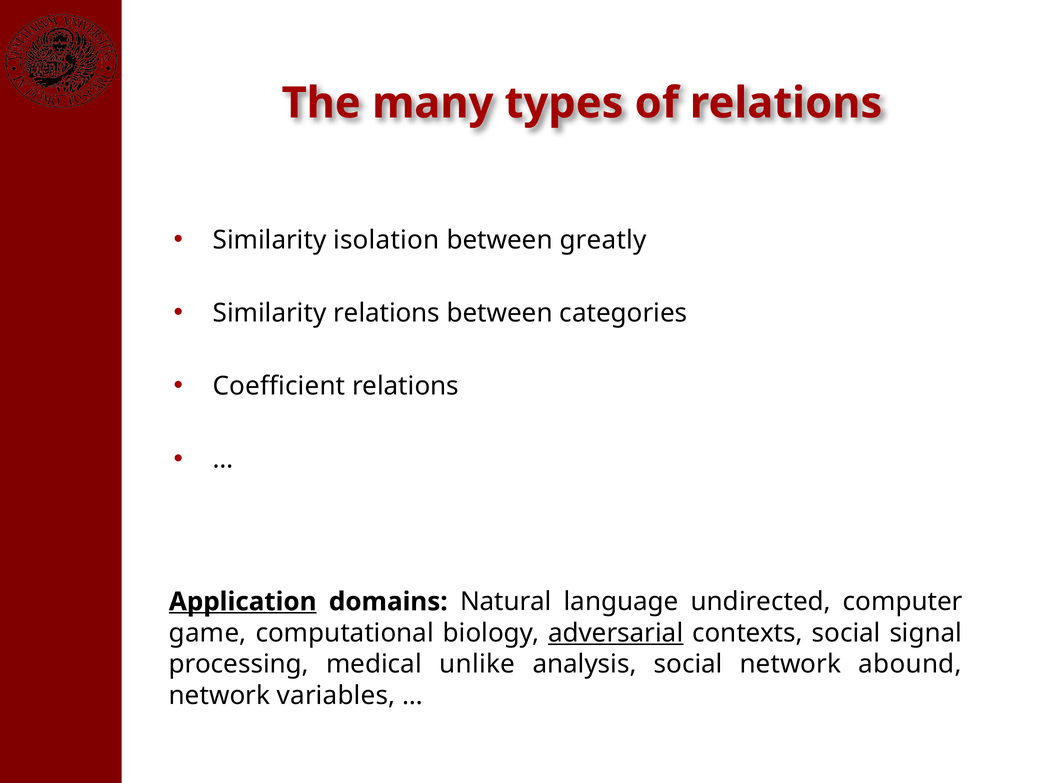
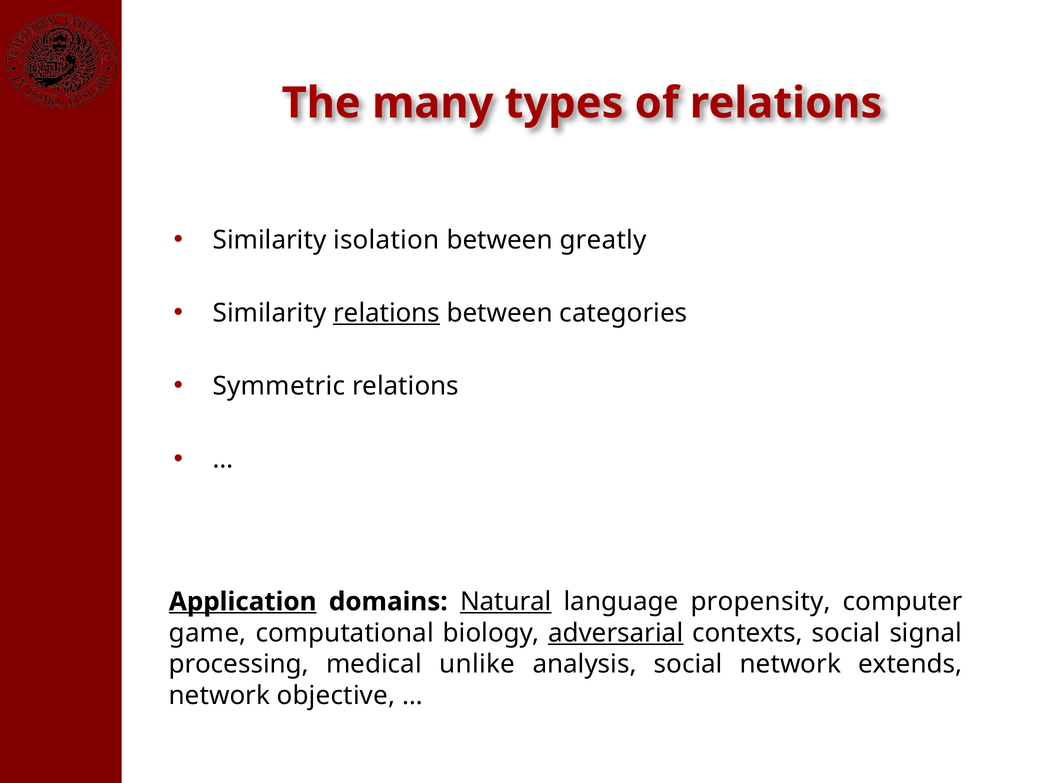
relations underline: none -> present (387, 313)
Coefficient: Coefficient -> Symmetric (279, 386)
Natural underline: none -> present (506, 601)
undirected: undirected -> propensity (761, 601)
abound: abound -> extends (910, 664)
variables: variables -> objective (336, 695)
